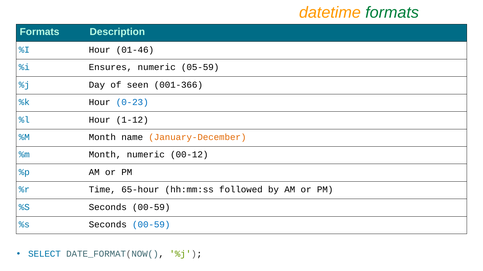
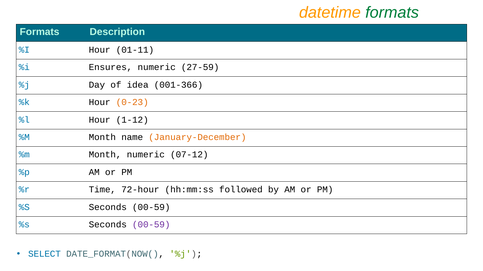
01-46: 01-46 -> 01-11 (135, 50)
05-59: 05-59 -> 27-59 (200, 67)
seen: seen -> idea (138, 85)
0-23 colour: blue -> orange (132, 102)
00-12: 00-12 -> 07-12 (189, 155)
65-hour: 65-hour -> 72-hour (140, 190)
00-59 colour: blue -> purple (151, 225)
